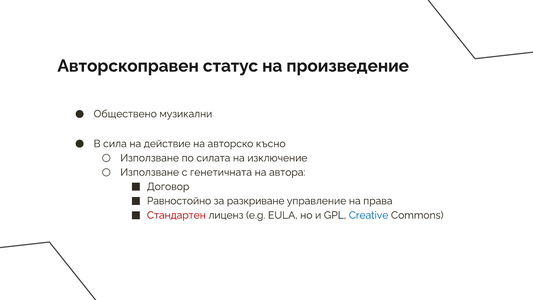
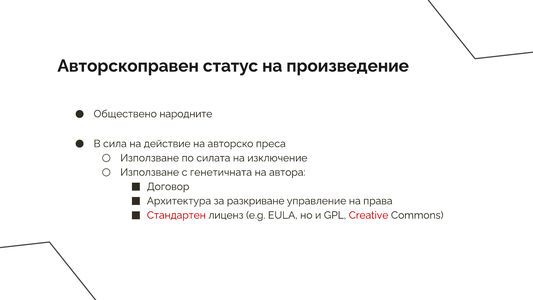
музикални: музикални -> народните (186, 114)
късно: късно -> преса (271, 144)
Равностойно: Равностойно -> Архитектура (179, 201)
Creative colour: blue -> red (369, 215)
